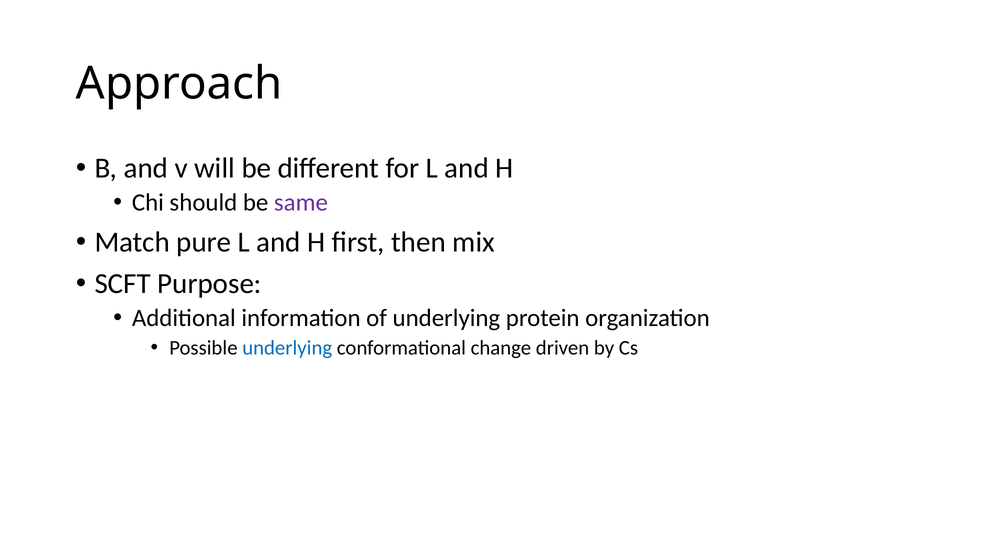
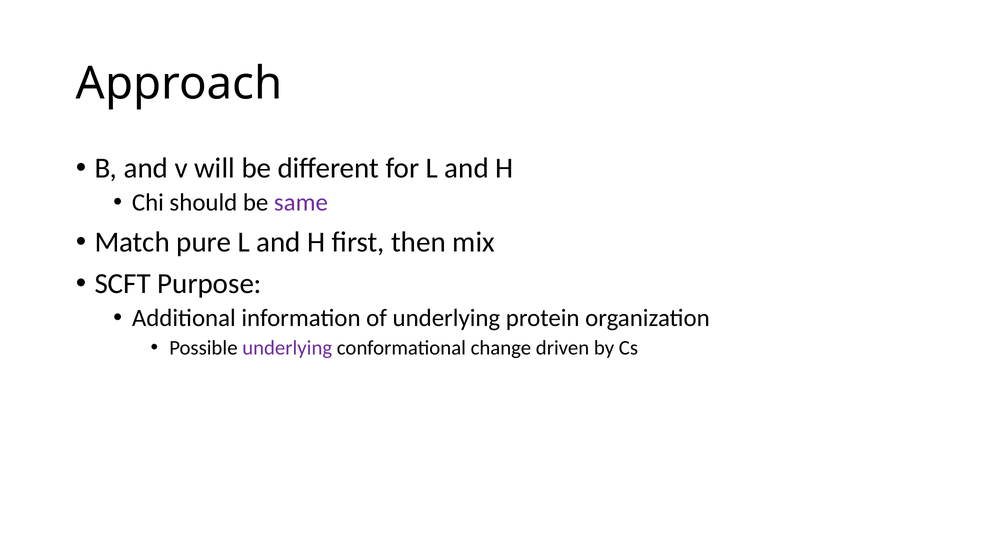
underlying colour: blue -> purple (287, 348)
